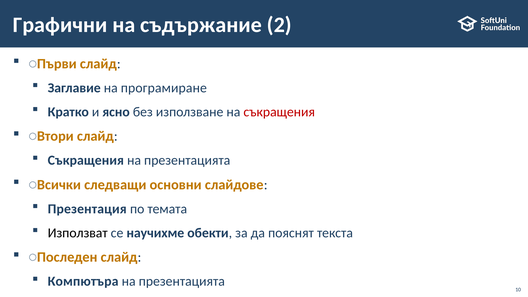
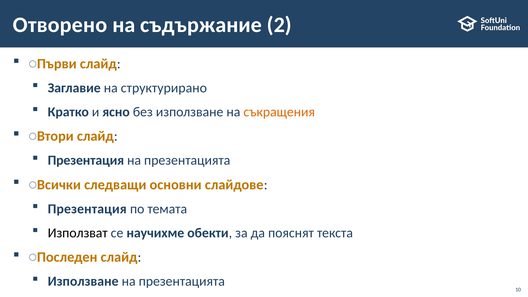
Графични: Графични -> Отворено (60, 25)
програмиране: програмиране -> структурирано (164, 88)
съкращения colour: red -> orange (279, 112)
Съкращения: Съкращения -> Презентация (86, 160)
Компютъра: Компютъра -> Използване (83, 281)
